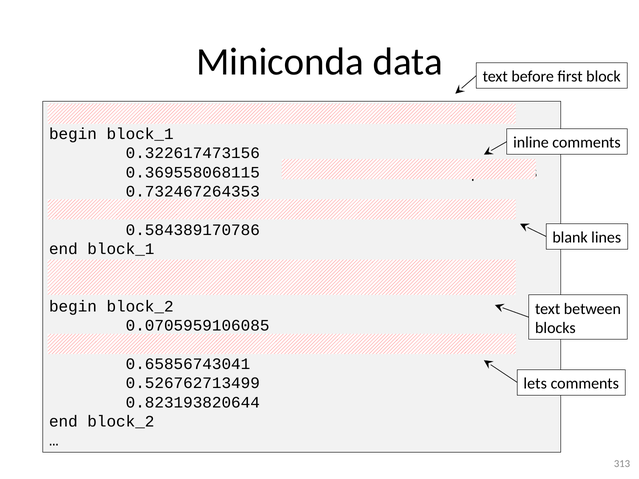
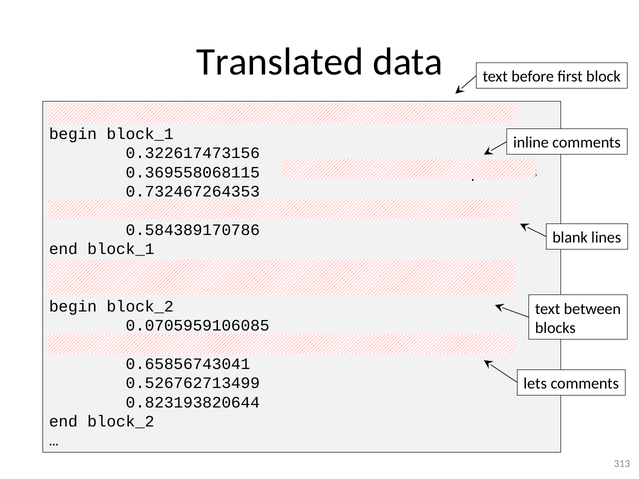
Miniconda: Miniconda -> Translated (280, 62)
